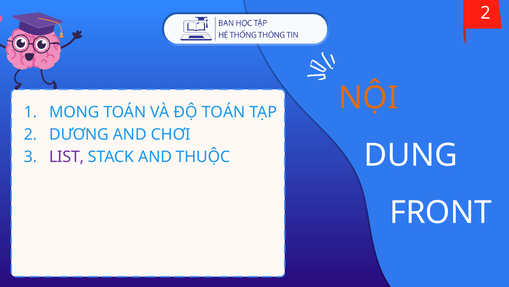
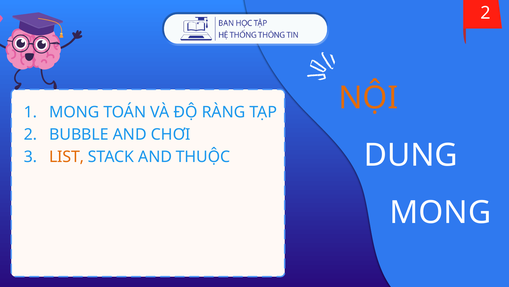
ĐỘ TOÁN: TOÁN -> RÀNG (224, 112)
DƯƠNG: DƯƠNG -> BUBBLE (79, 134)
LIST colour: purple -> orange (67, 156)
FRONT: FRONT -> MONG (440, 212)
